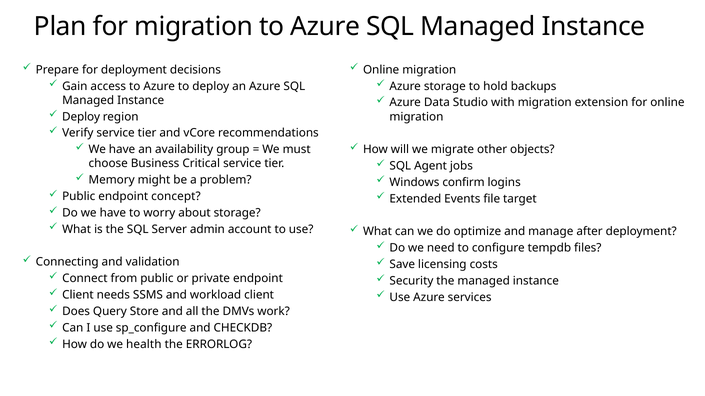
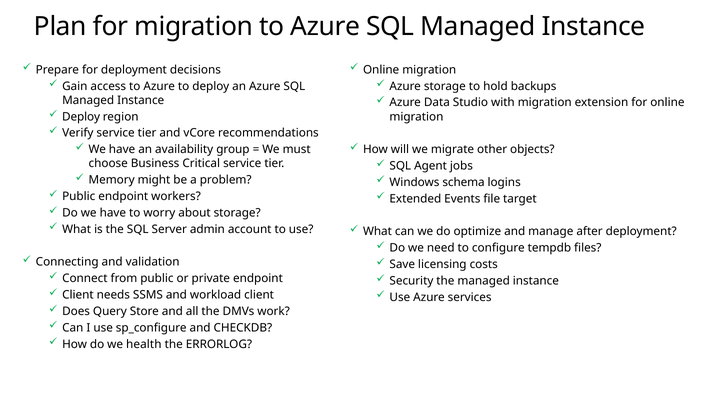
confirm: confirm -> schema (464, 183)
concept: concept -> workers (176, 197)
